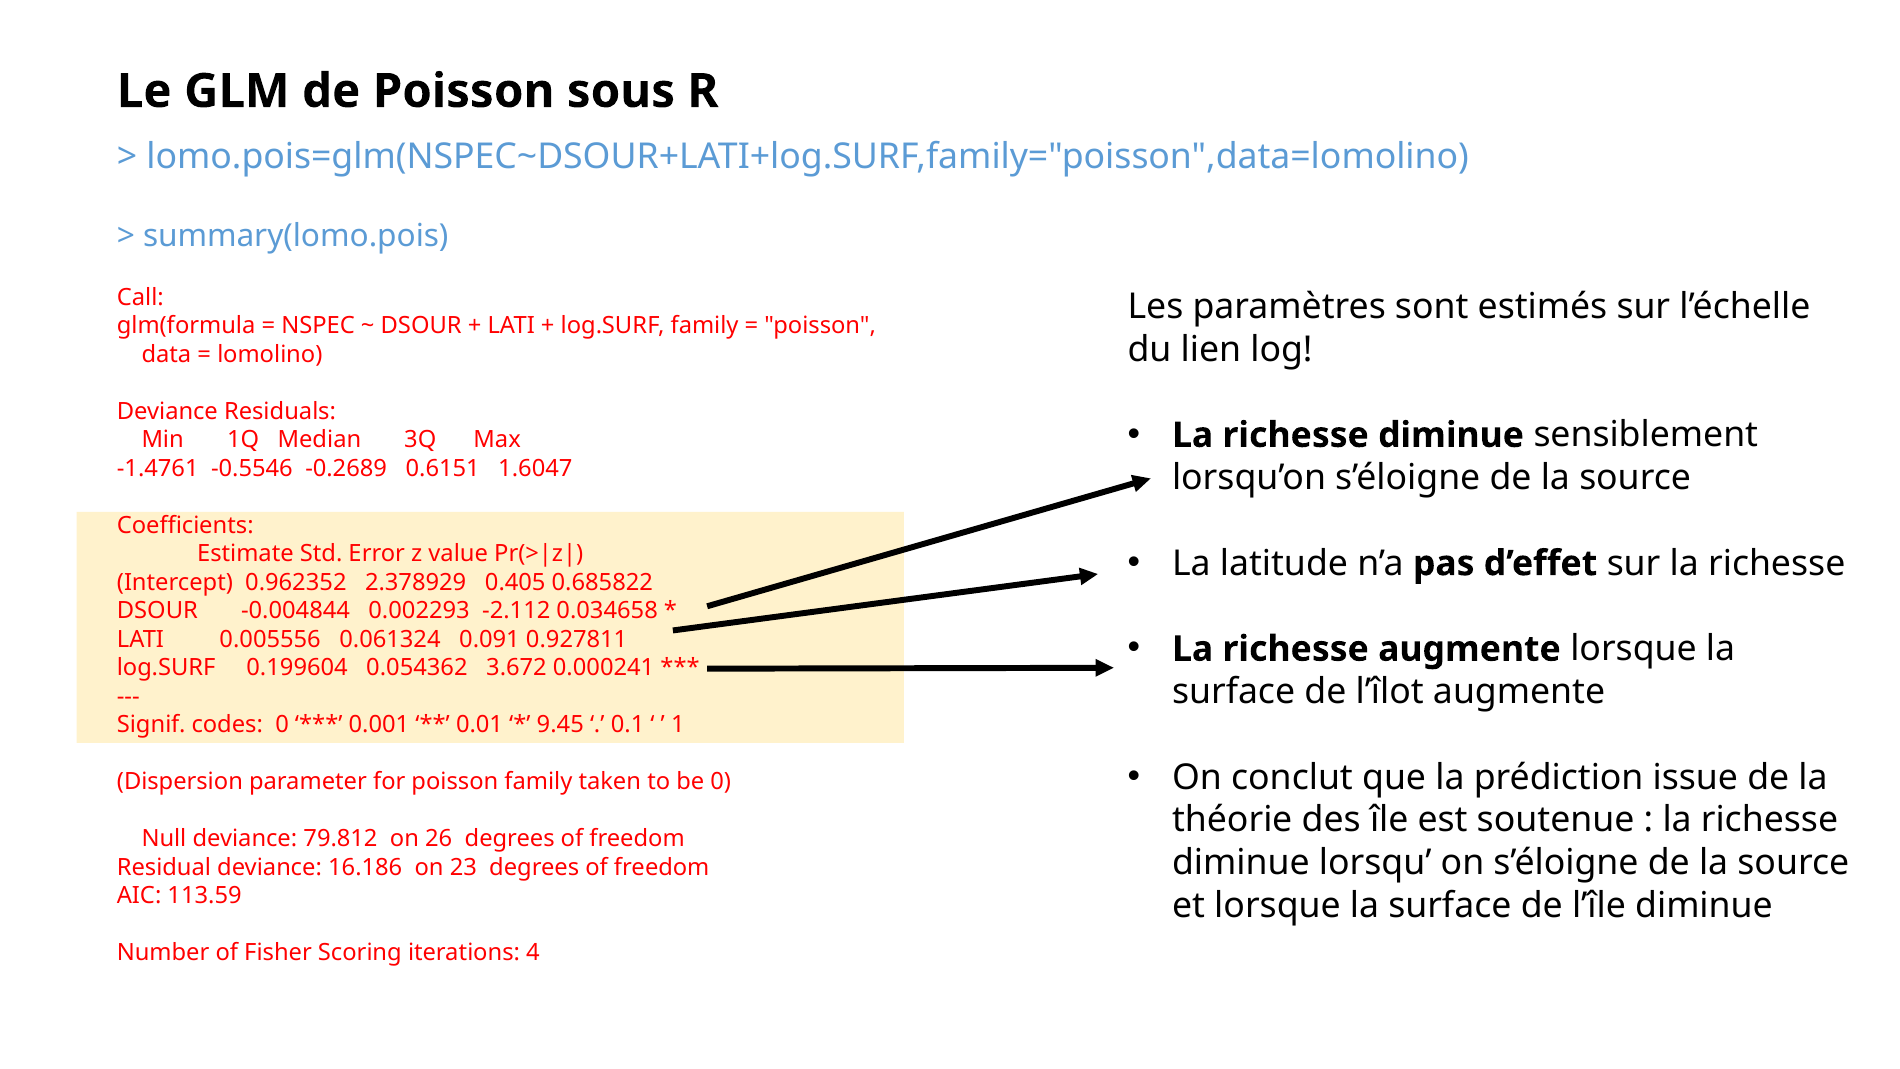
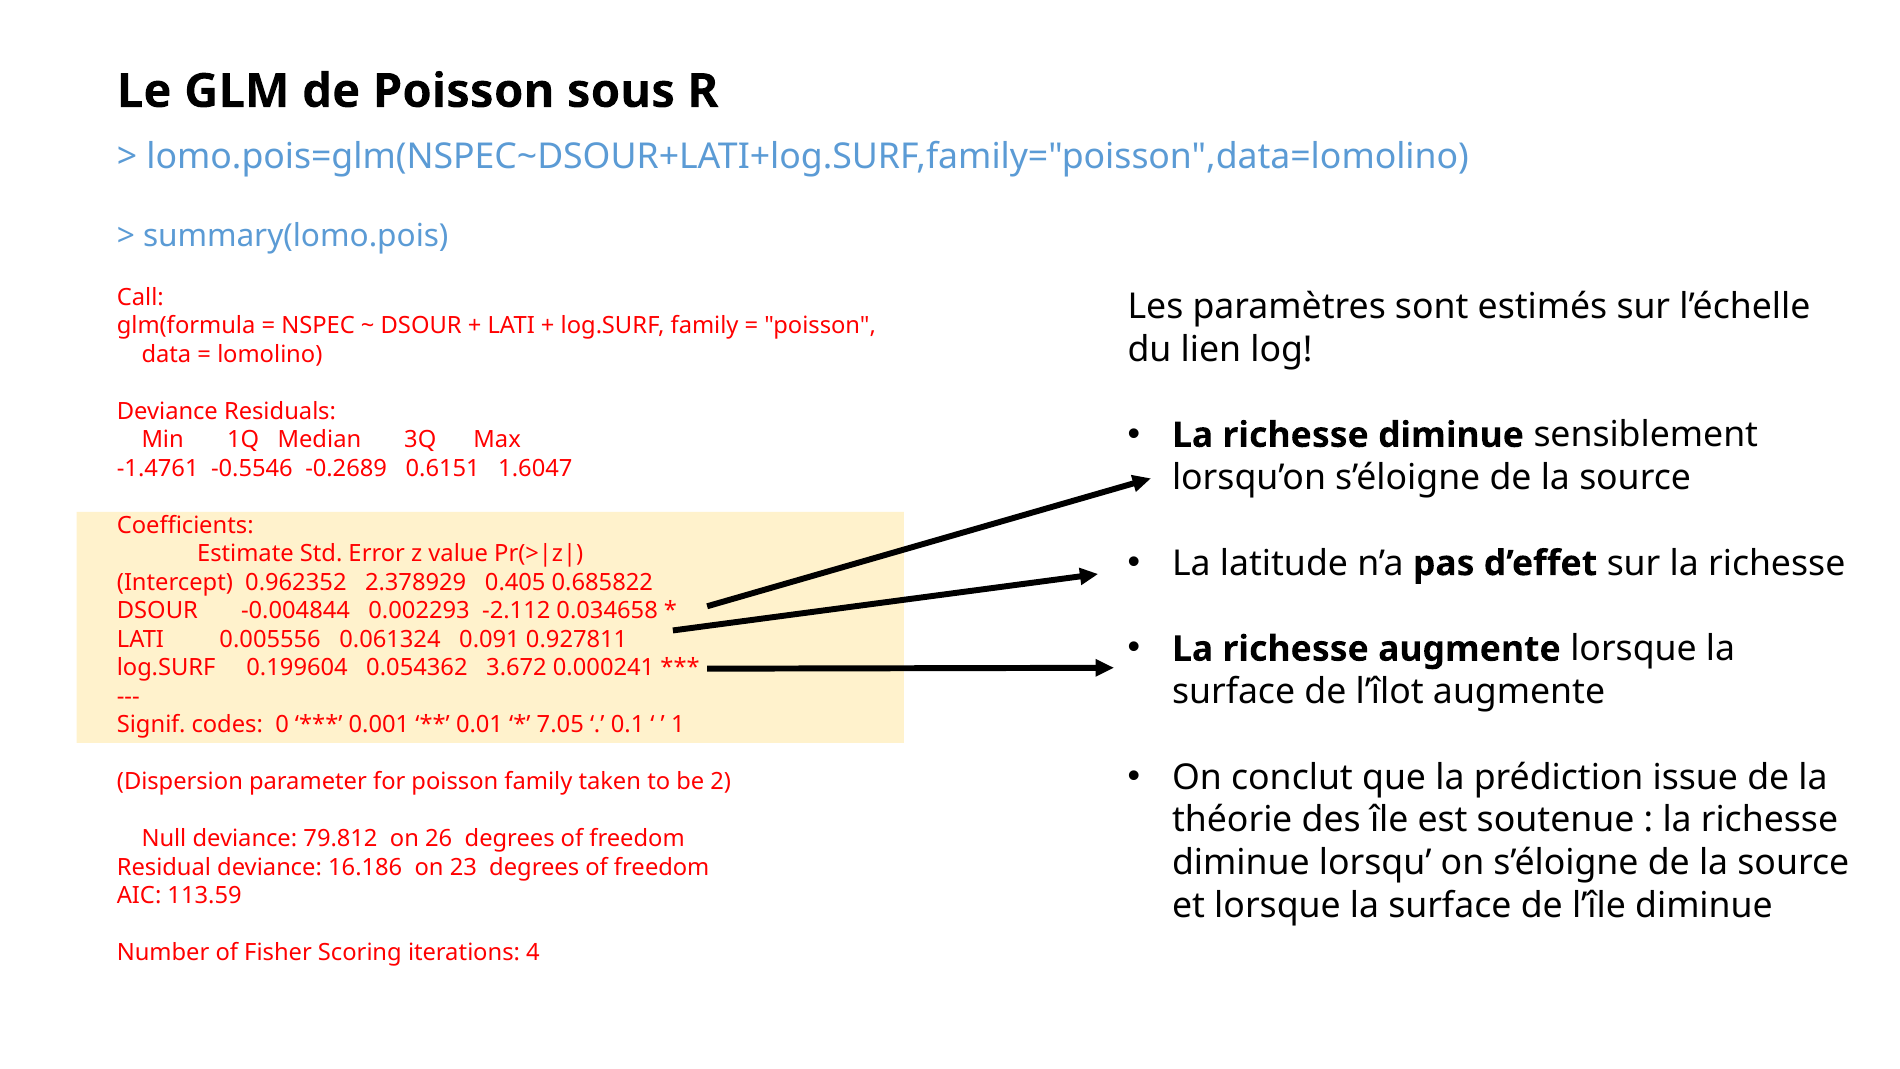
9.45: 9.45 -> 7.05 (560, 725)
be 0: 0 -> 2 (721, 782)
